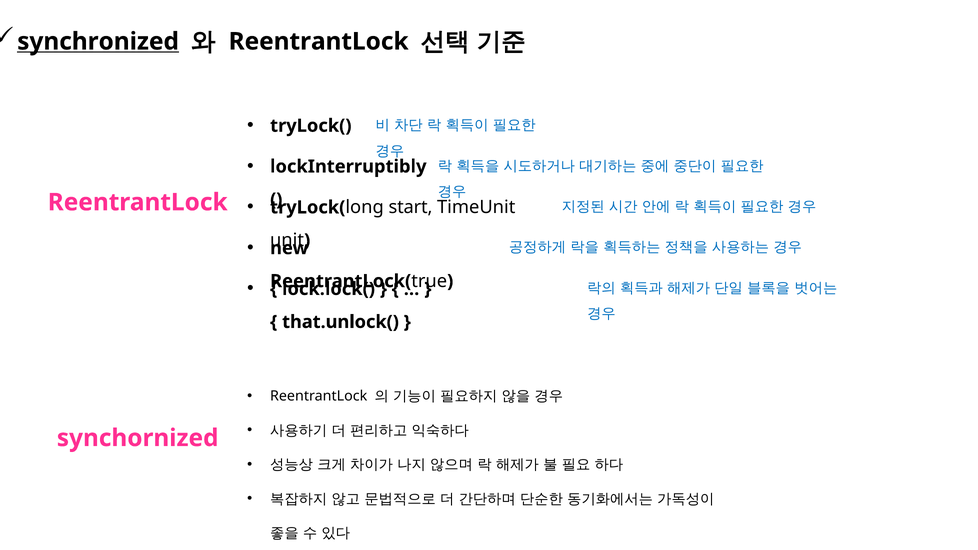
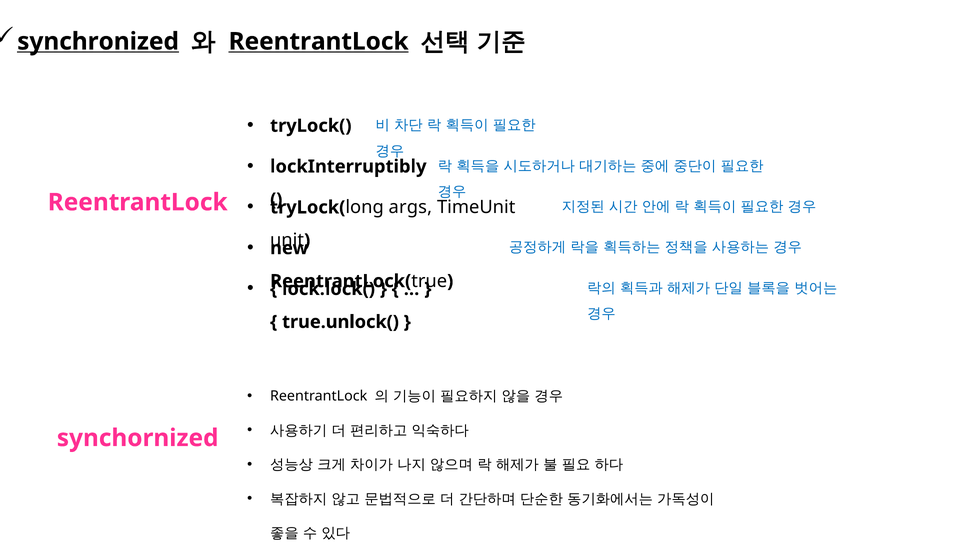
ReentrantLock underline: none -> present (319, 41)
start: start -> args (410, 207)
that.unlock(: that.unlock( -> true.unlock( (341, 322)
